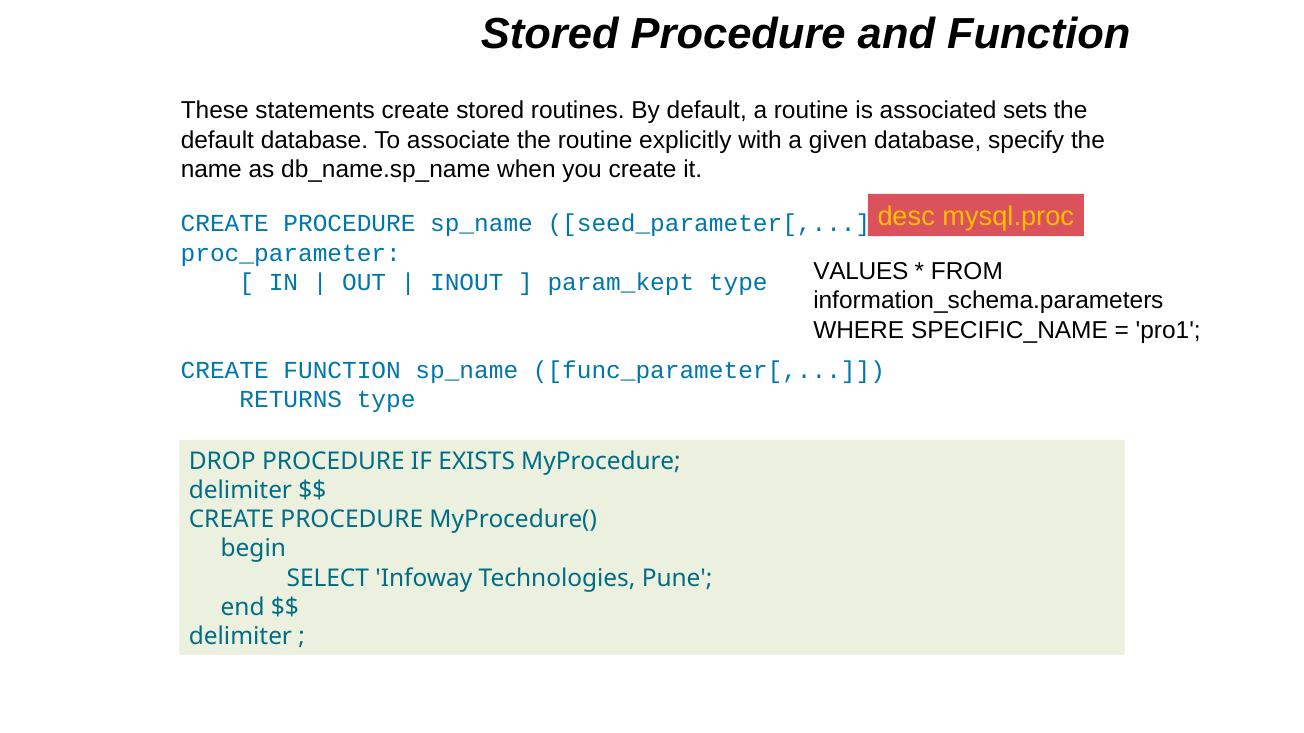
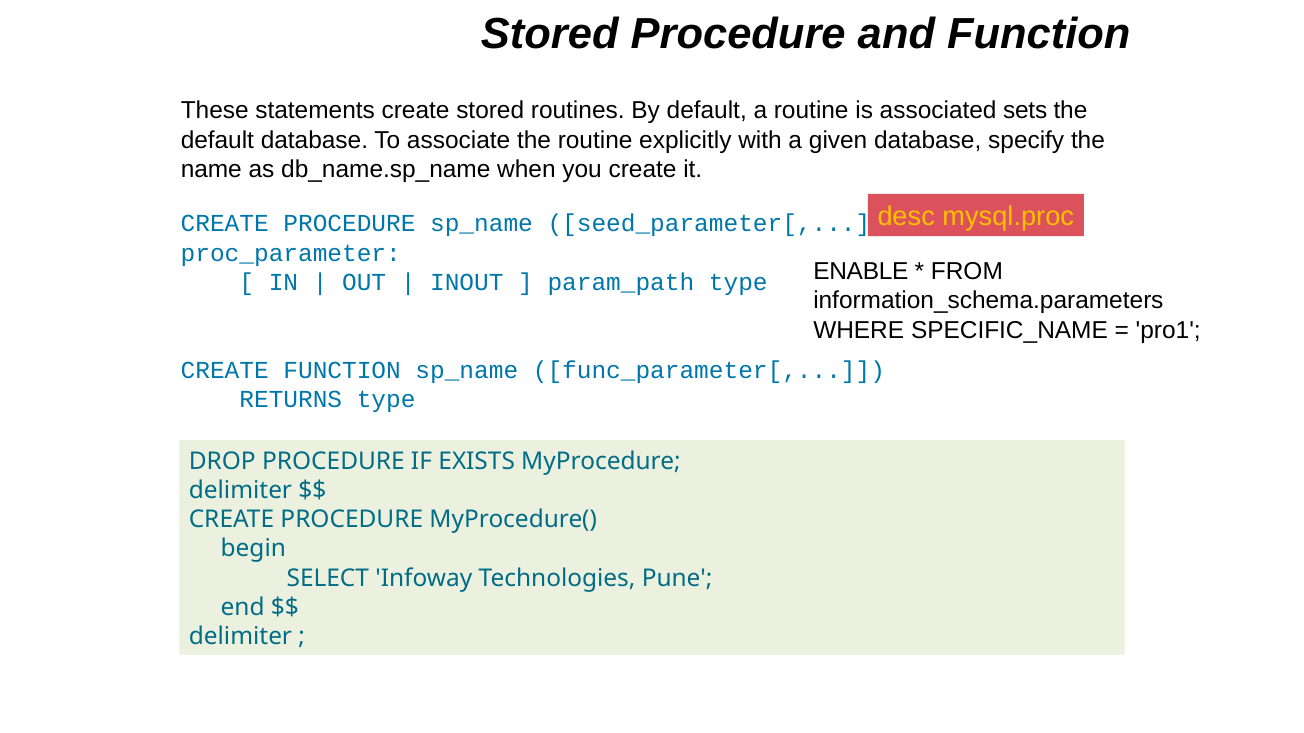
VALUES: VALUES -> ENABLE (861, 272)
param_kept: param_kept -> param_path (621, 283)
